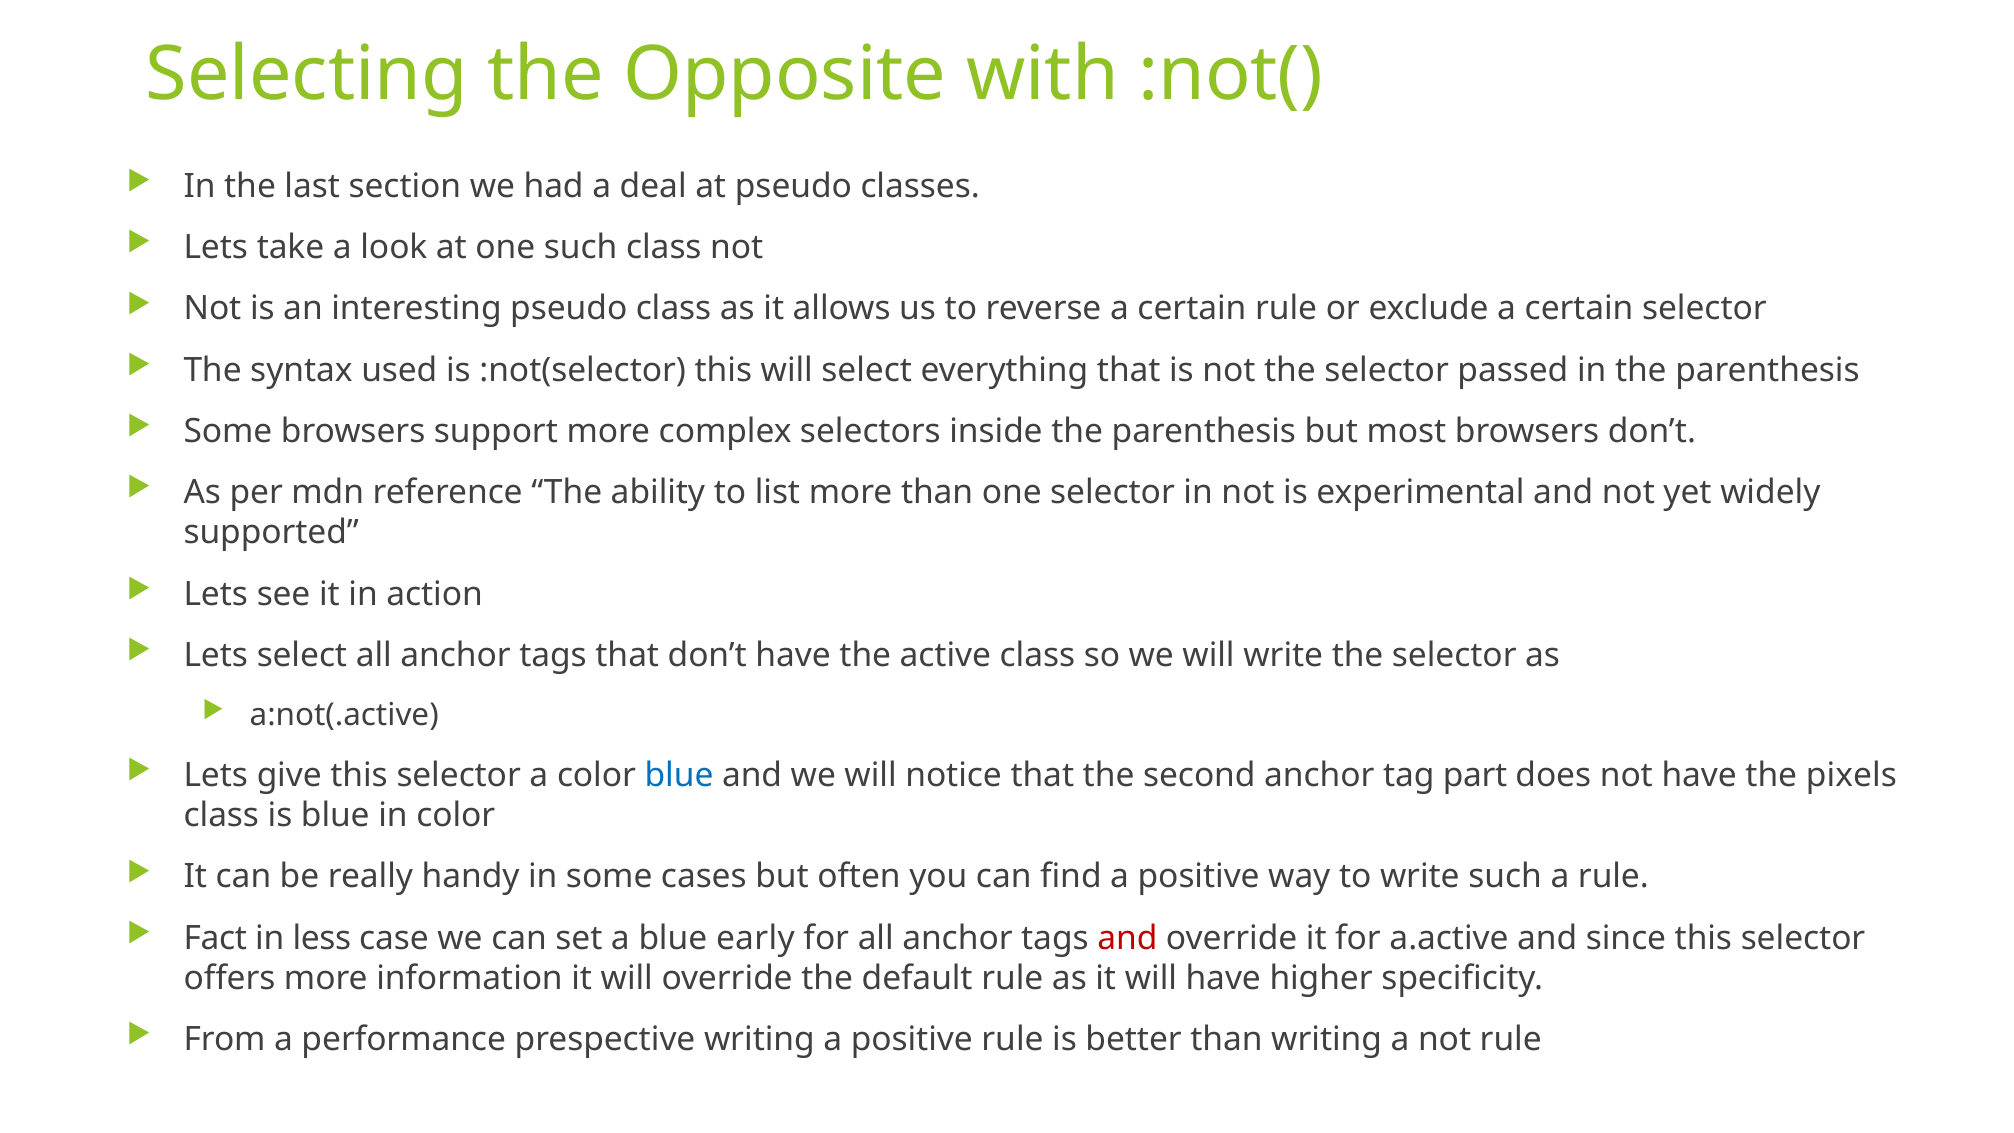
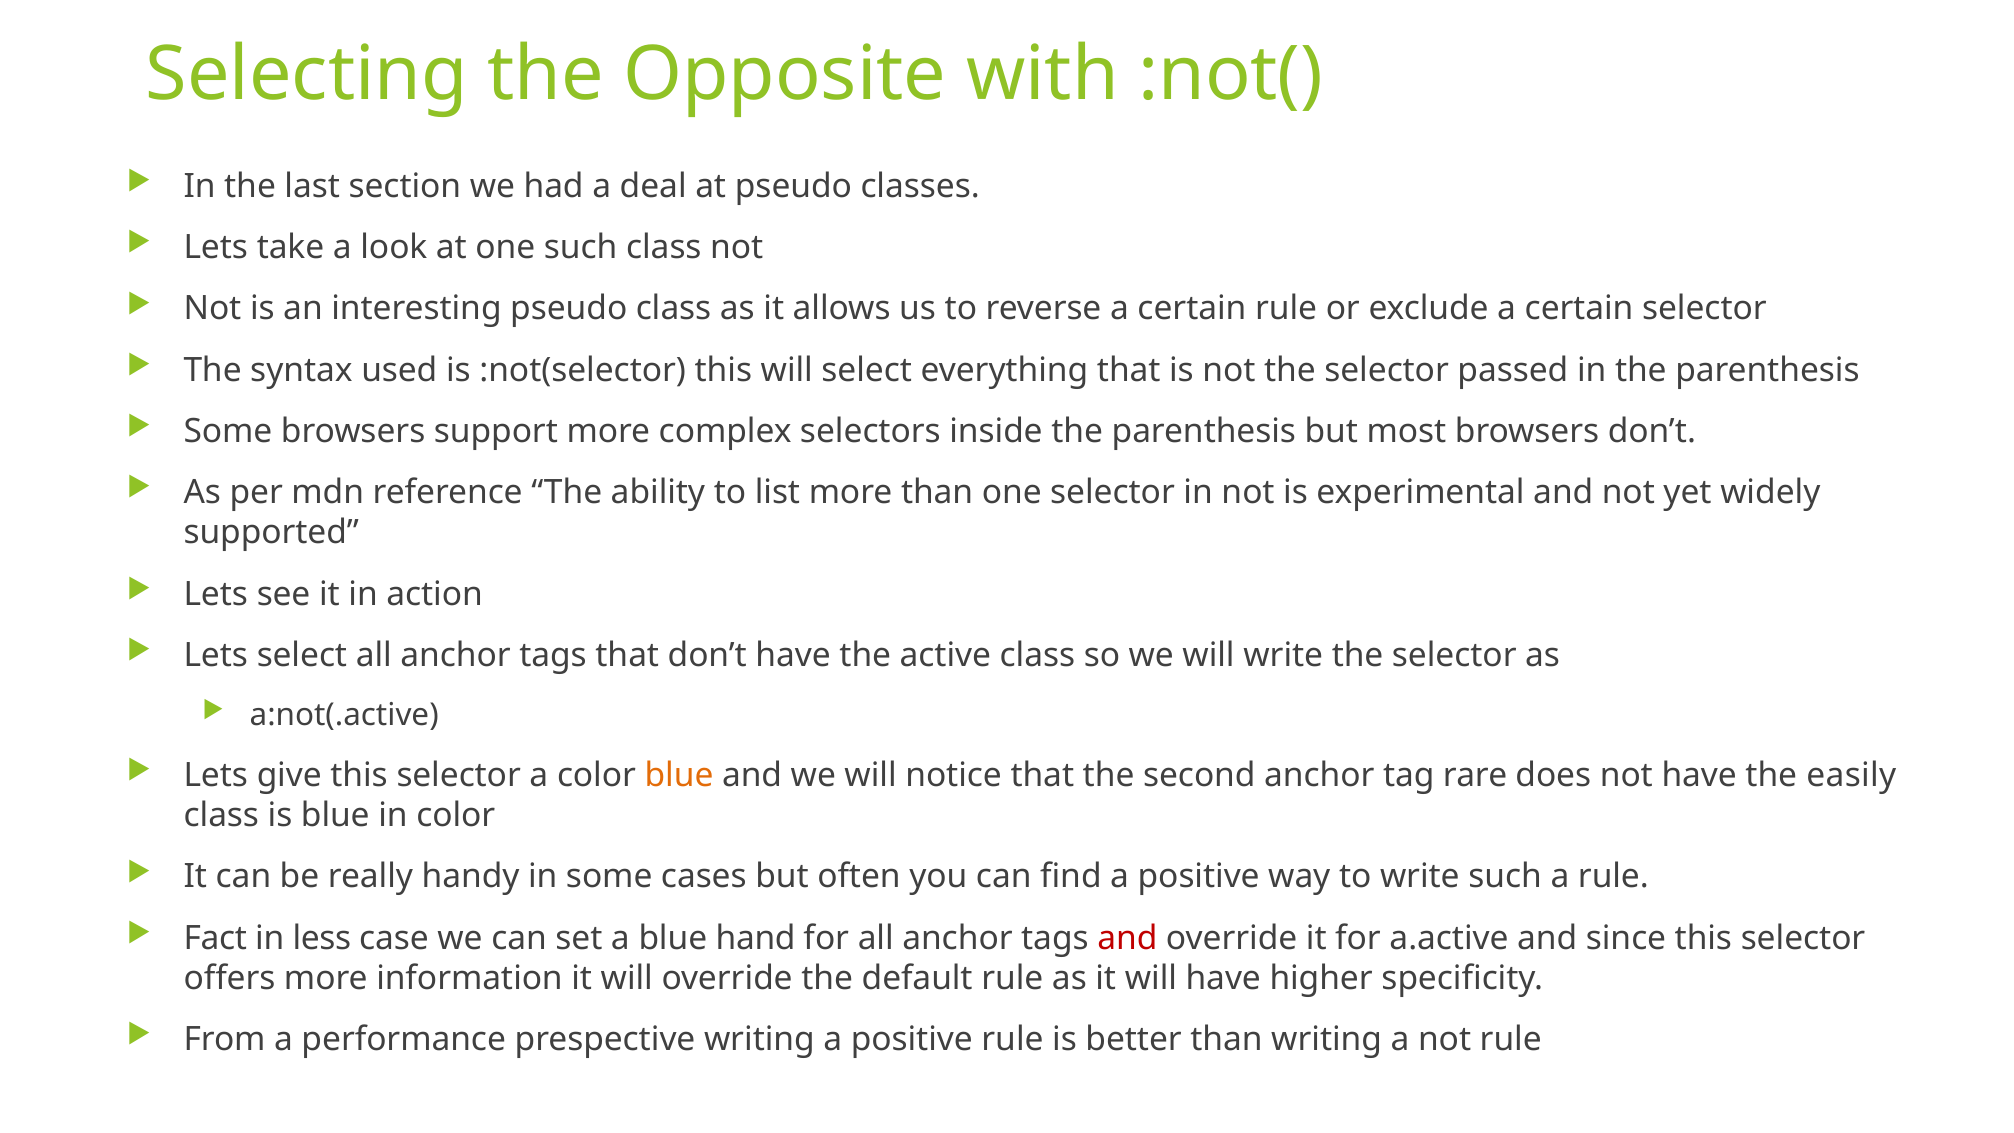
blue colour: blue -> orange (679, 775)
part: part -> rare (1475, 775)
pixels: pixels -> easily (1851, 775)
early: early -> hand (756, 938)
